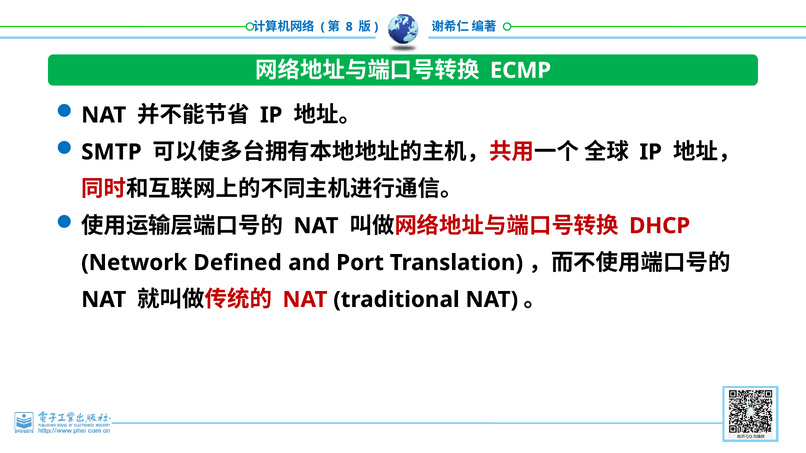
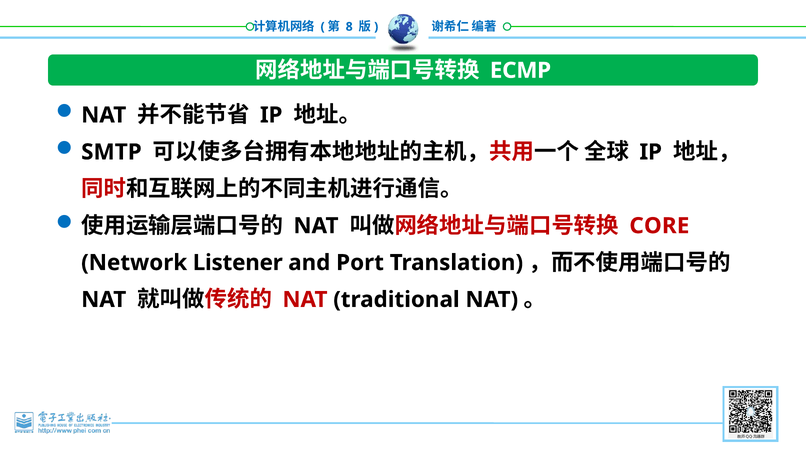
DHCP: DHCP -> CORE (659, 226)
Defined: Defined -> Listener (238, 263)
